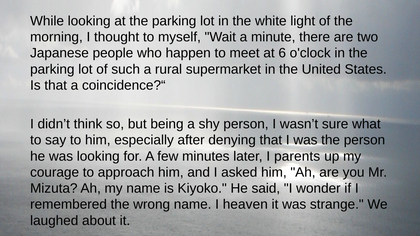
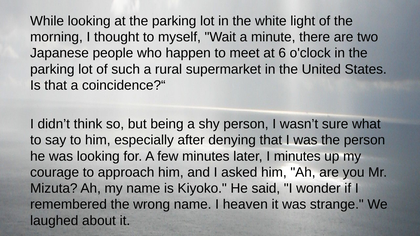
I parents: parents -> minutes (297, 156)
